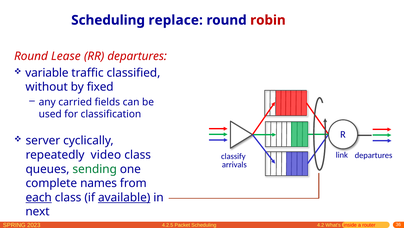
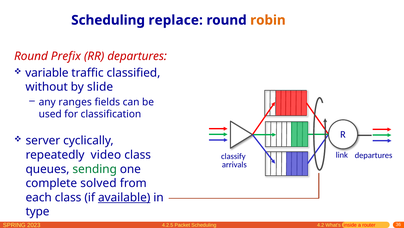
robin colour: red -> orange (268, 20)
Lease: Lease -> Prefix (66, 56)
fixed: fixed -> slide (100, 87)
carried: carried -> ranges (75, 102)
names: names -> solved (98, 183)
each underline: present -> none (39, 197)
next: next -> type (37, 211)
